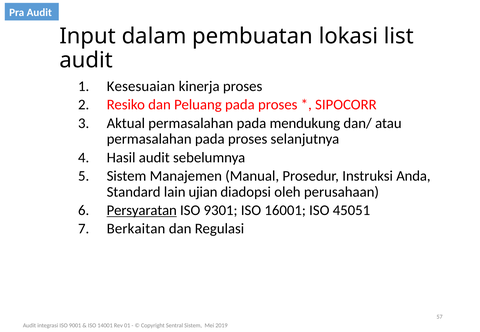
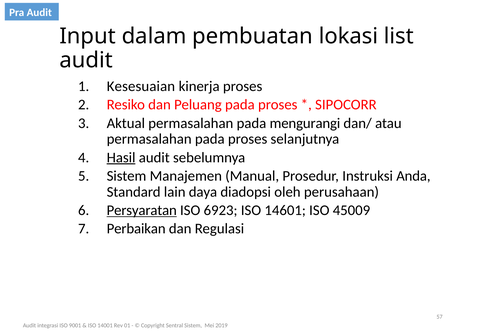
mendukung: mendukung -> mengurangi (305, 123)
Hasil underline: none -> present (121, 158)
ujian: ujian -> daya (203, 192)
9301: 9301 -> 6923 (221, 210)
16001: 16001 -> 14601 (285, 210)
45051: 45051 -> 45009 (351, 210)
Berkaitan: Berkaitan -> Perbaikan (136, 229)
